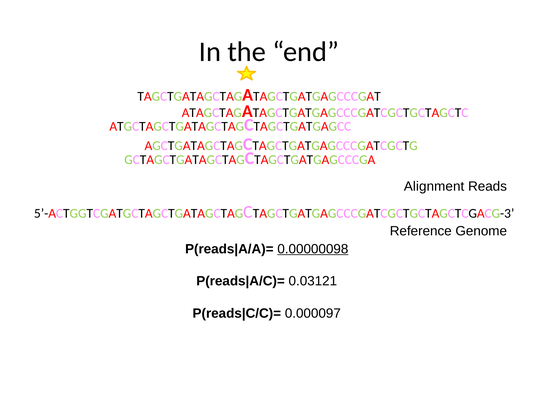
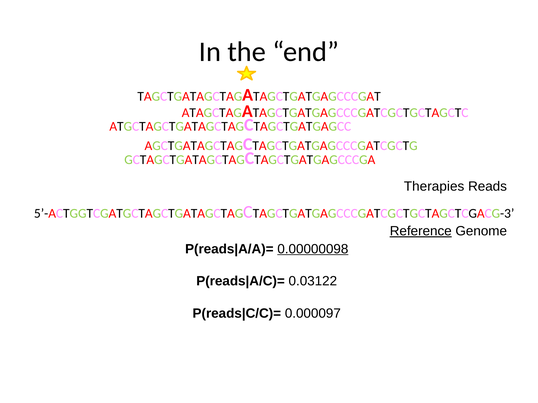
Alignment: Alignment -> Therapies (434, 186)
Reference underline: none -> present (421, 231)
0.03121: 0.03121 -> 0.03122 (313, 282)
